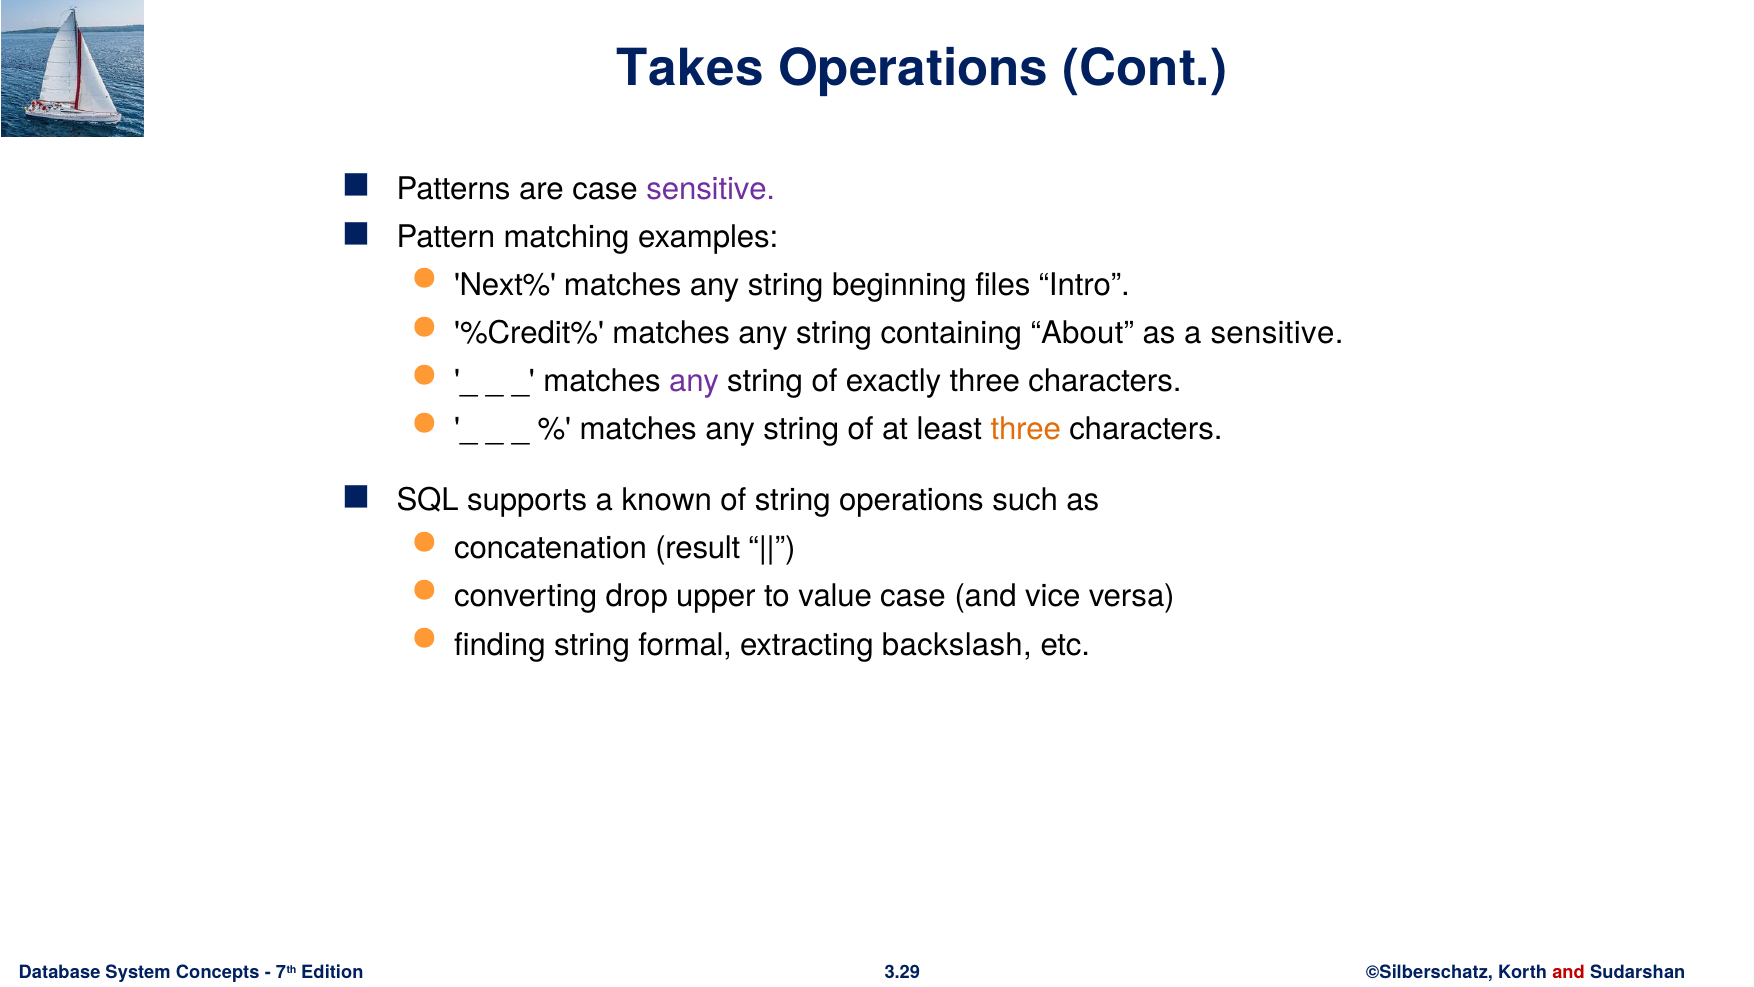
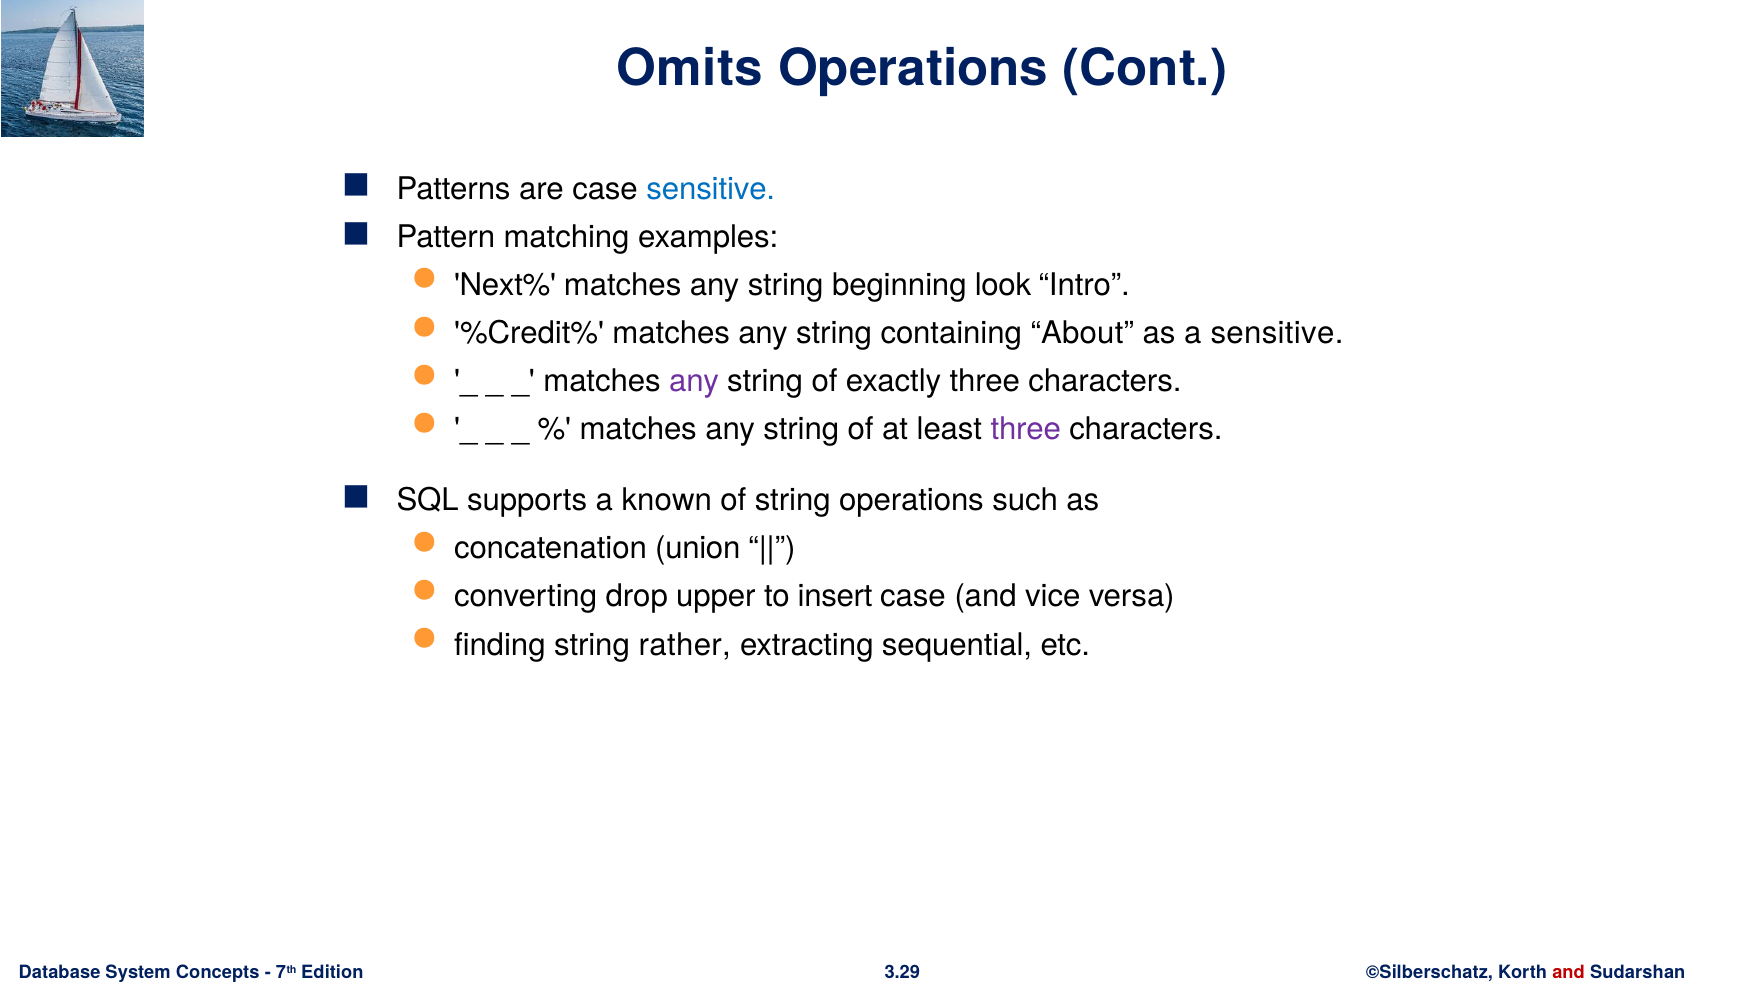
Takes: Takes -> Omits (690, 69)
sensitive colour: purple -> blue (711, 189)
files: files -> look (1003, 285)
three colour: orange -> purple (1026, 429)
result: result -> union (698, 548)
value: value -> insert (835, 596)
formal: formal -> rather (685, 645)
backslash: backslash -> sequential (957, 645)
